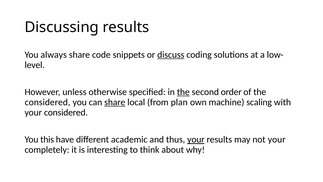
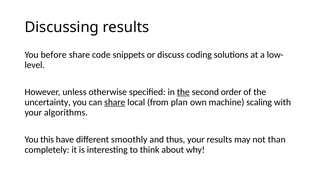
always: always -> before (54, 55)
discuss underline: present -> none (171, 55)
considered: considered -> uncertainty (48, 102)
your considered: considered -> algorithms (66, 112)
academic: academic -> smoothly (129, 139)
your underline: present -> none (196, 139)
not your: your -> than (277, 139)
